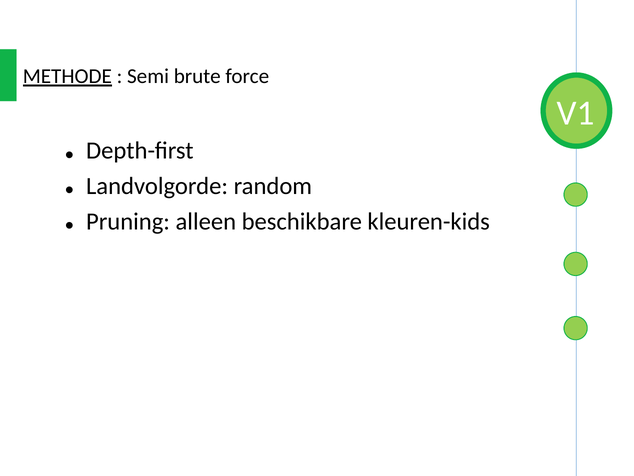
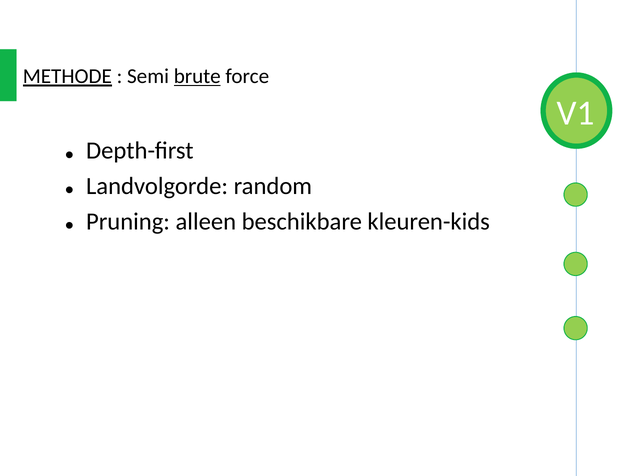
brute underline: none -> present (197, 76)
